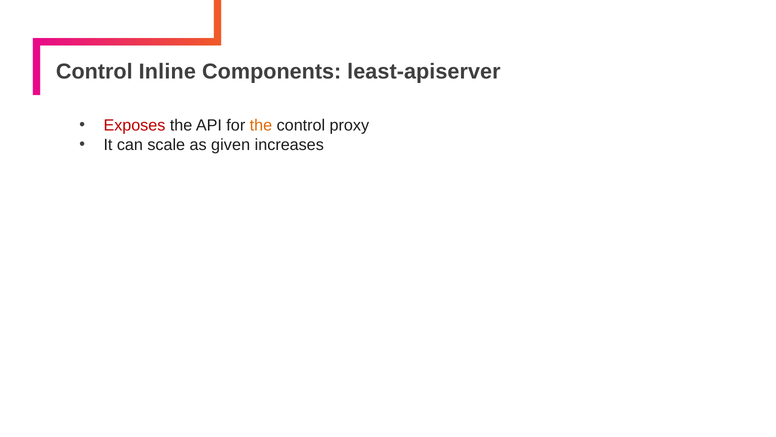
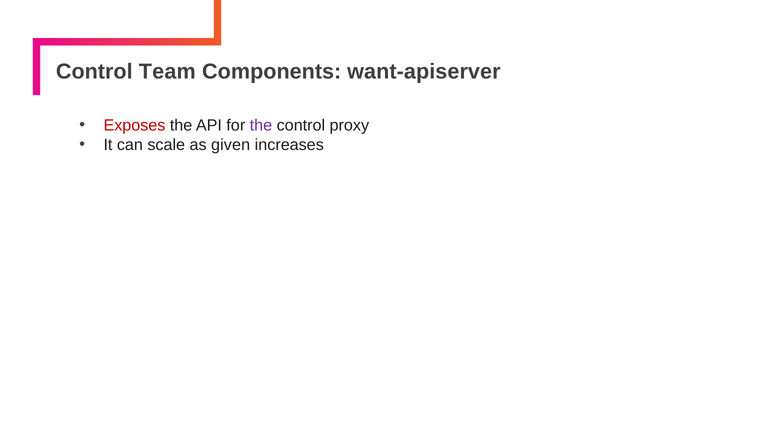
Inline: Inline -> Team (167, 72)
least-apiserver: least-apiserver -> want-apiserver (424, 72)
the colour: orange -> purple (261, 125)
